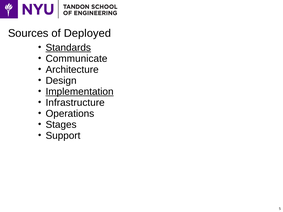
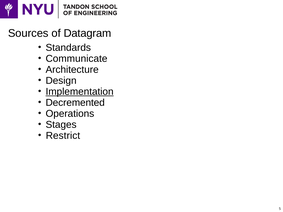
Deployed: Deployed -> Datagram (87, 33)
Standards underline: present -> none (68, 48)
Infrastructure: Infrastructure -> Decremented (75, 103)
Support: Support -> Restrict (63, 136)
